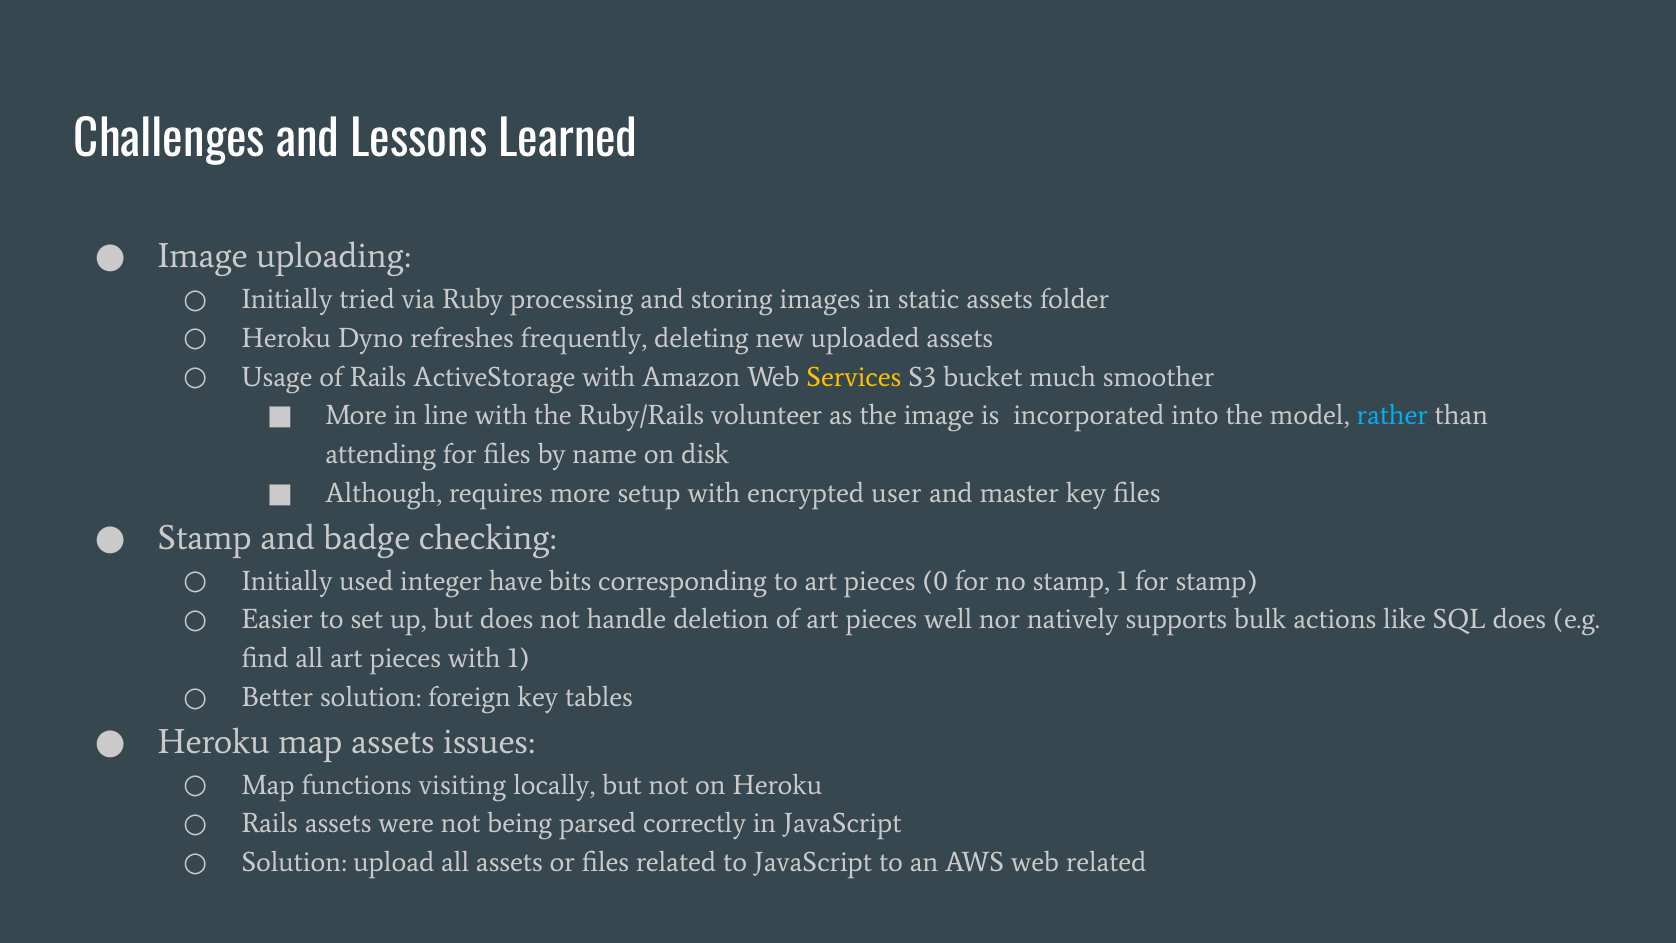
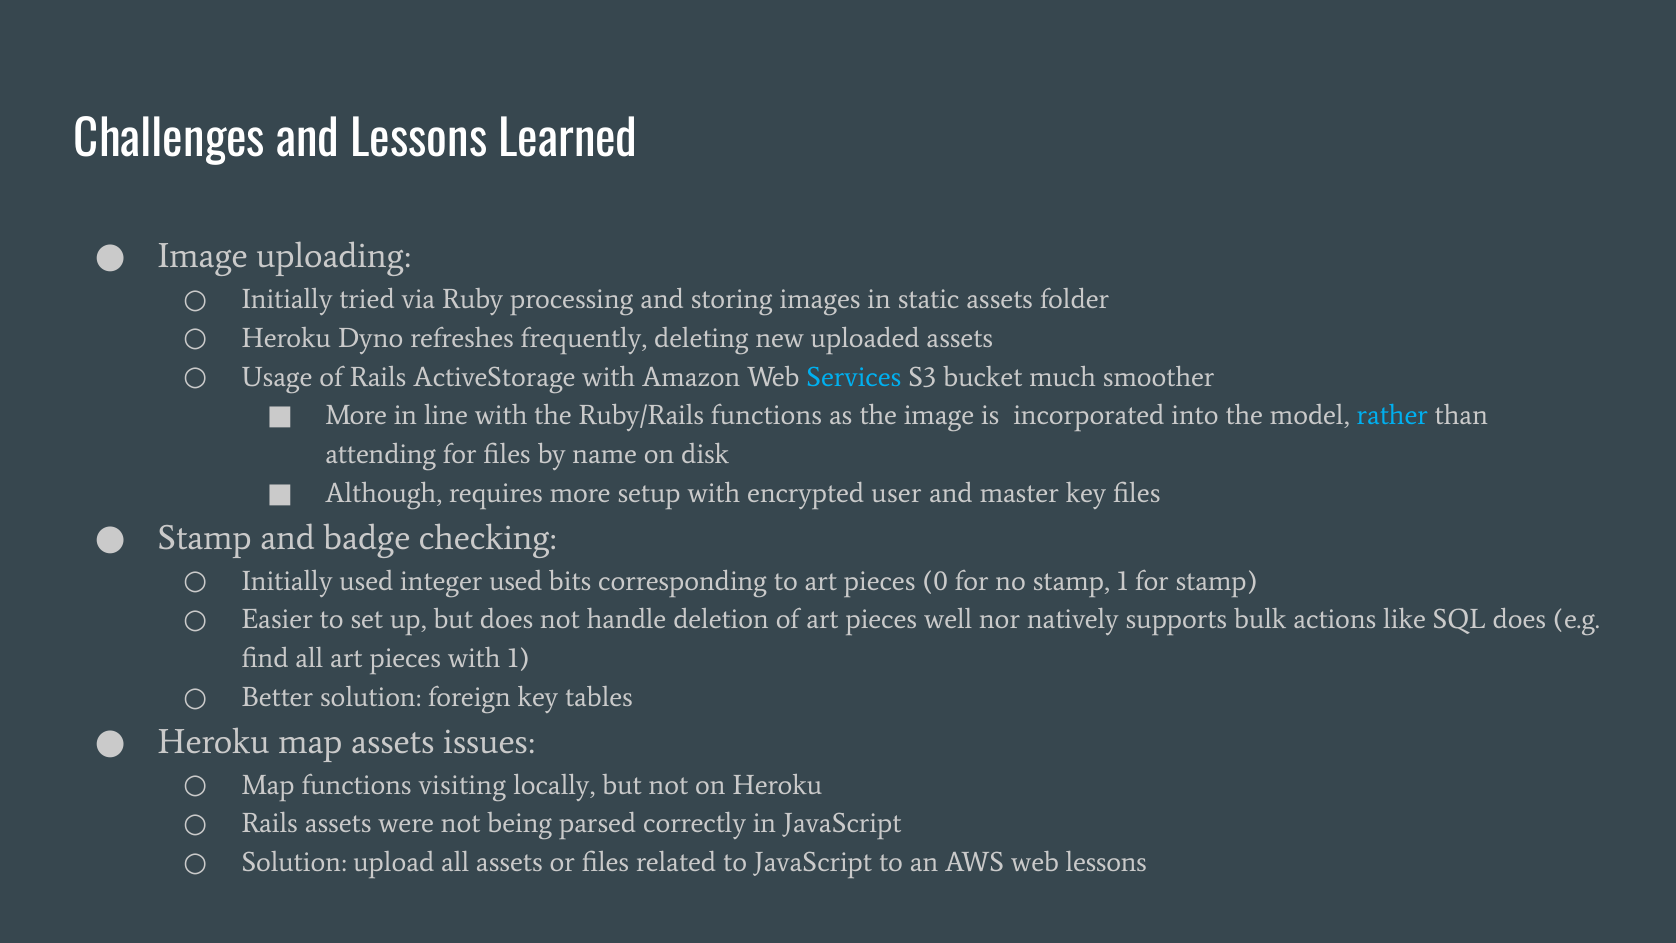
Services colour: yellow -> light blue (854, 377)
Ruby/Rails volunteer: volunteer -> functions (766, 416)
integer have: have -> used (516, 581)
web related: related -> lessons (1106, 862)
